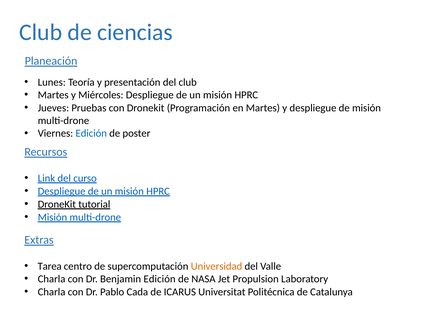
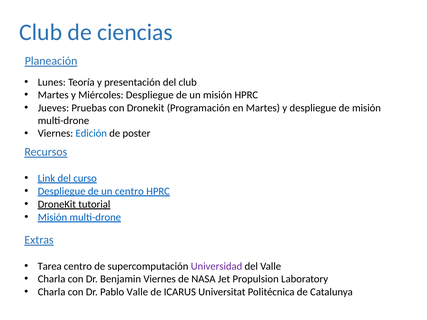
misión: misión -> centro (129, 191)
Universidad colour: orange -> purple (216, 266)
Benjamin Edición: Edición -> Viernes (160, 279)
Pablo Cada: Cada -> Valle (137, 292)
